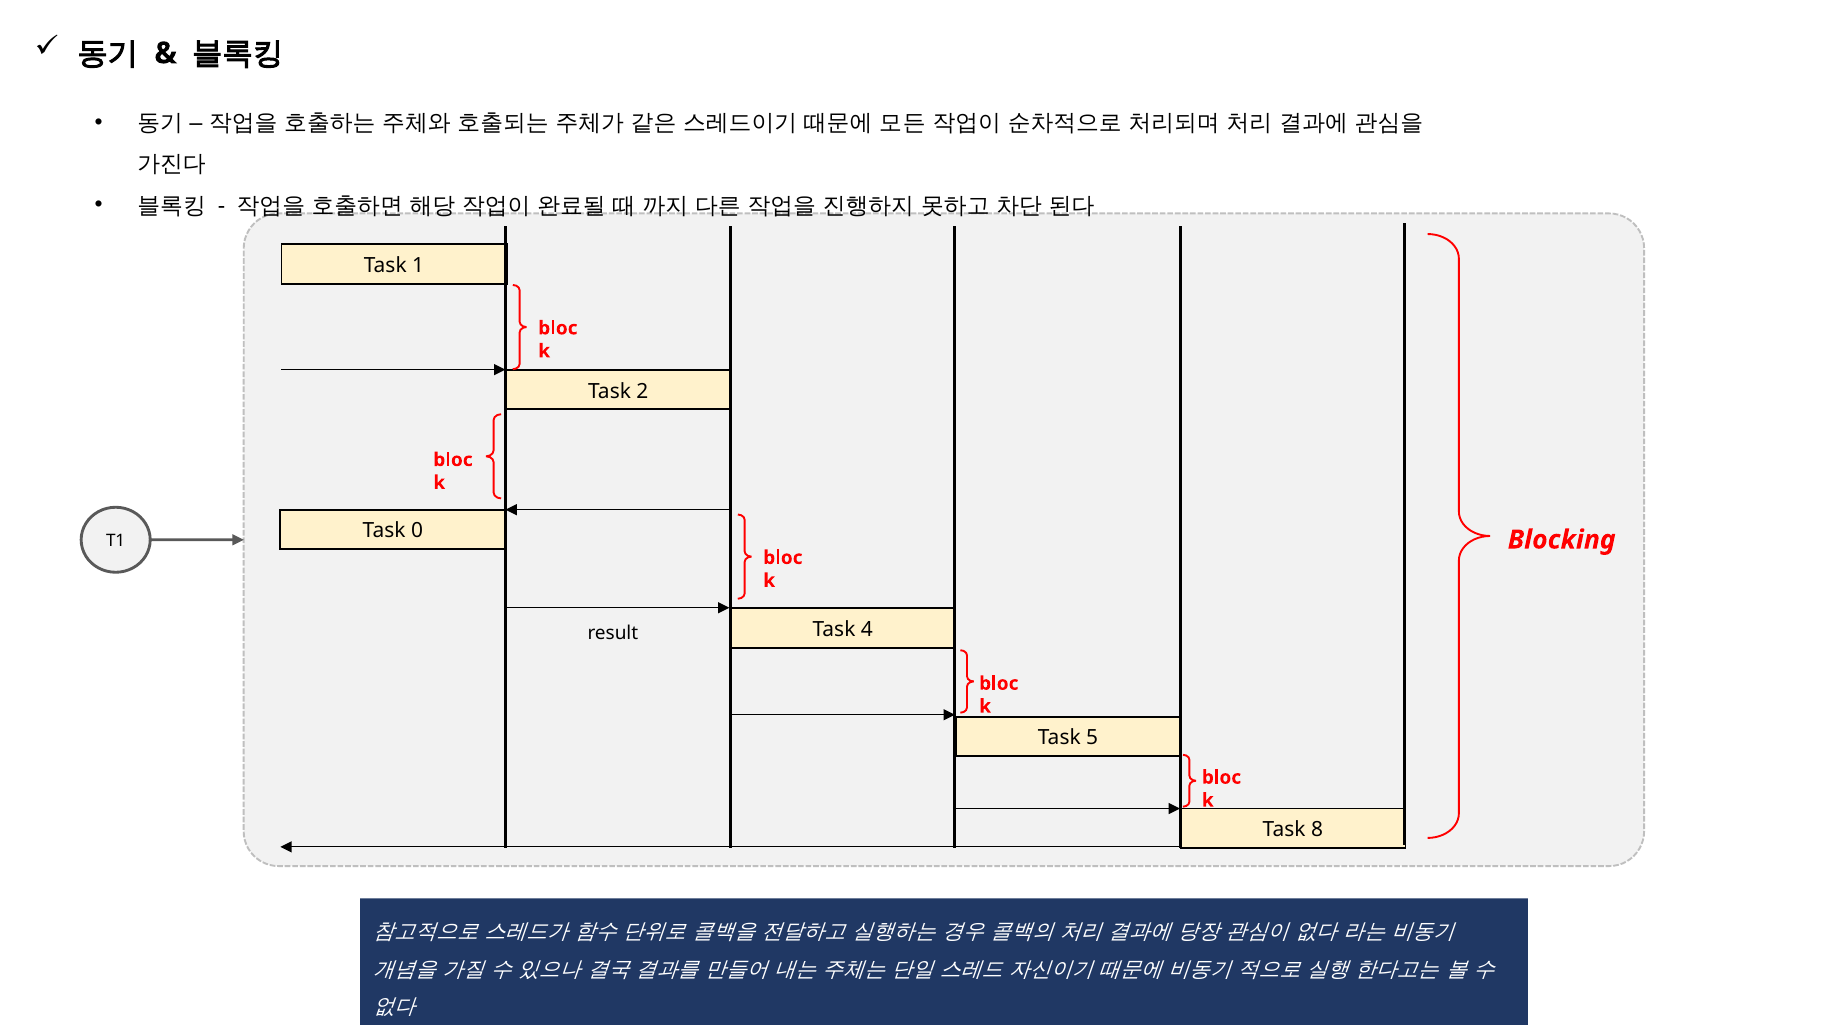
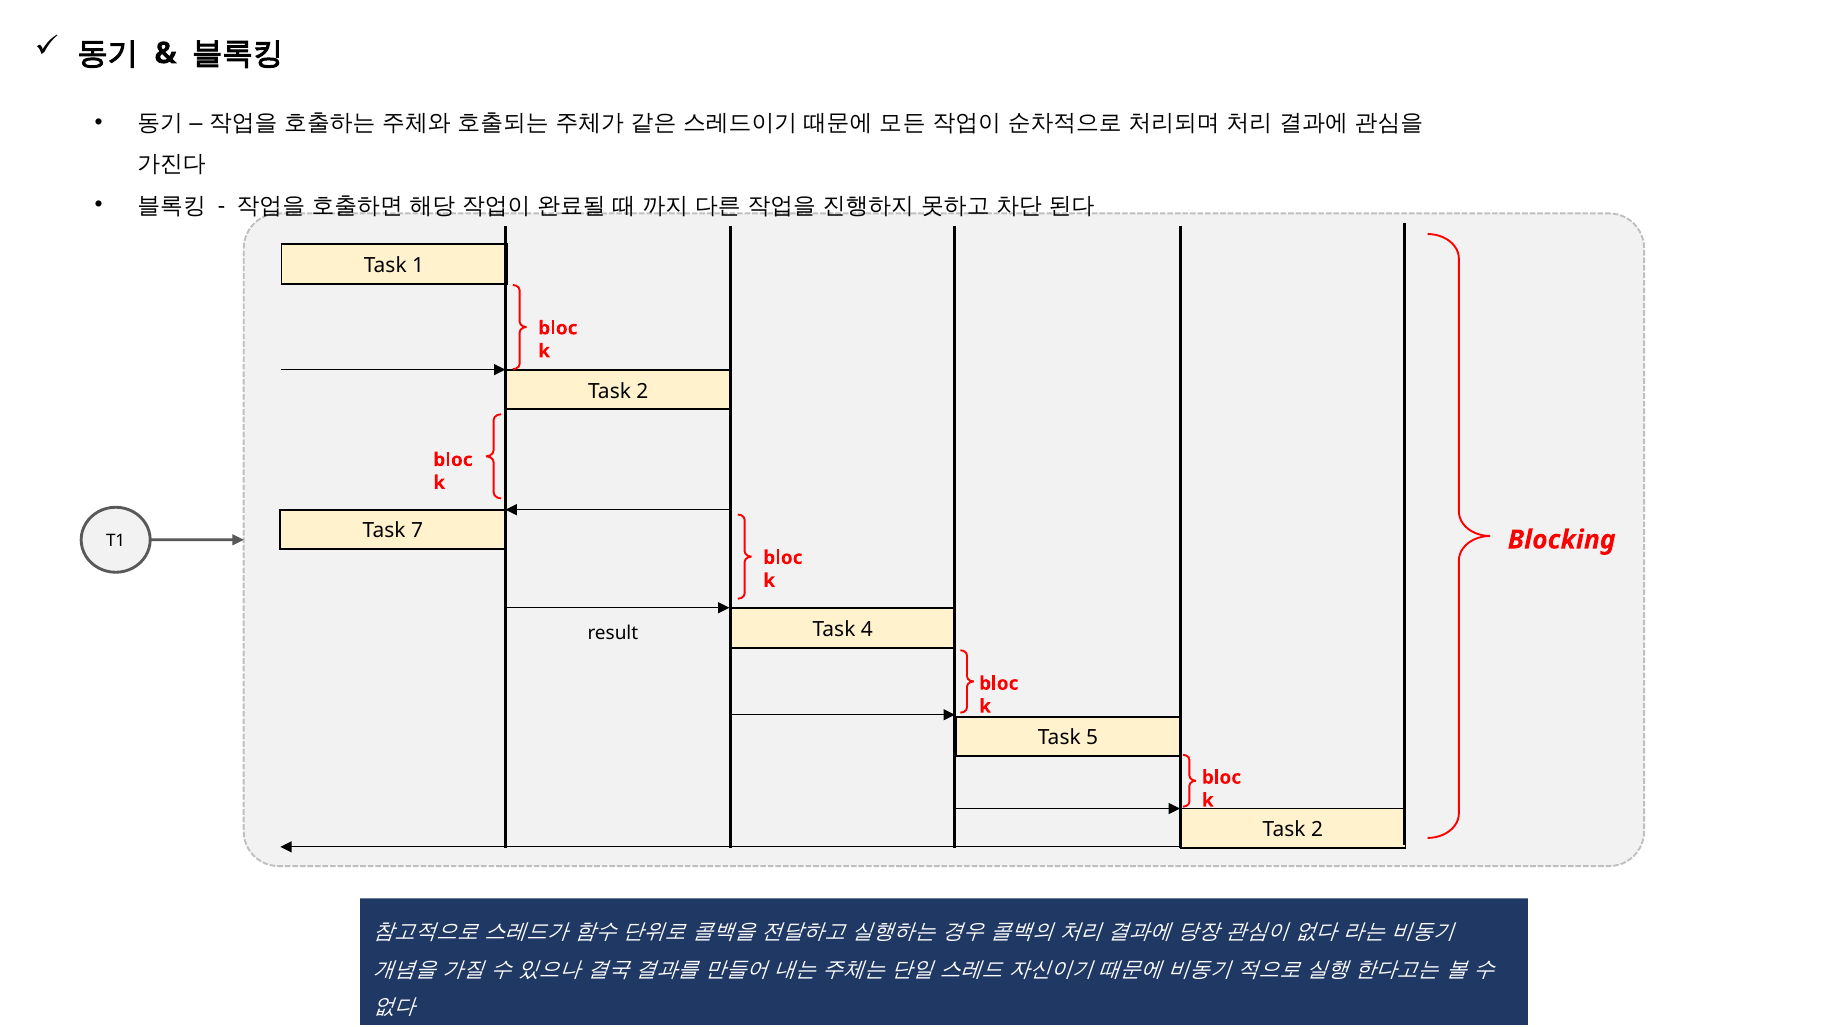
0: 0 -> 7 (417, 531)
8: 8 -> 2 (1317, 830)
